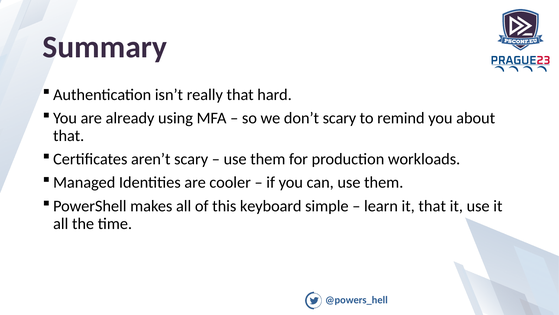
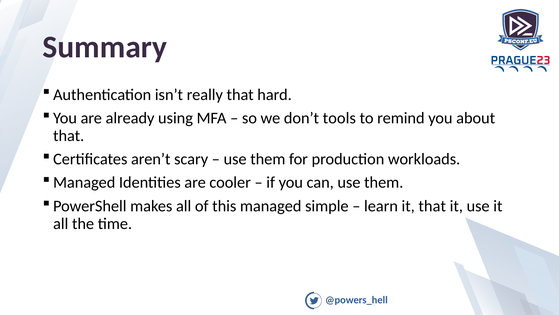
don’t scary: scary -> tools (339, 118)
this keyboard: keyboard -> managed (271, 206)
